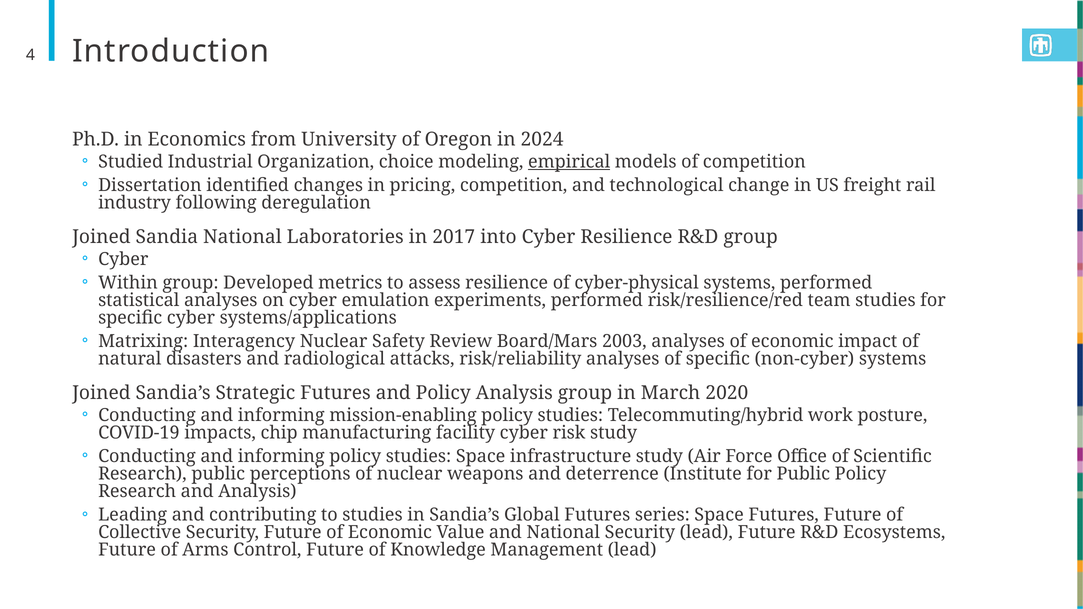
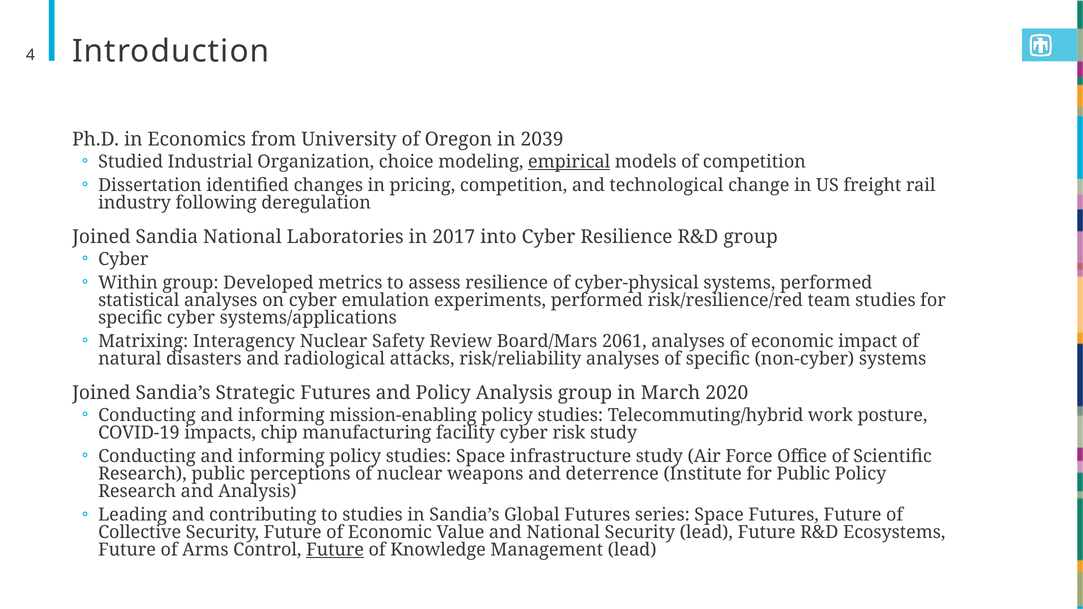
2024: 2024 -> 2039 (542, 140)
2003: 2003 -> 2061 (624, 341)
Future underline: none -> present (335, 550)
